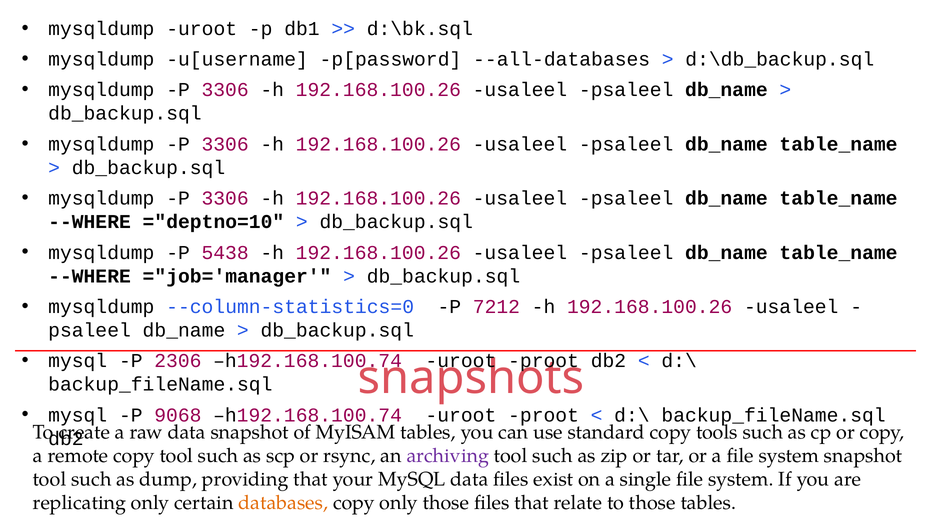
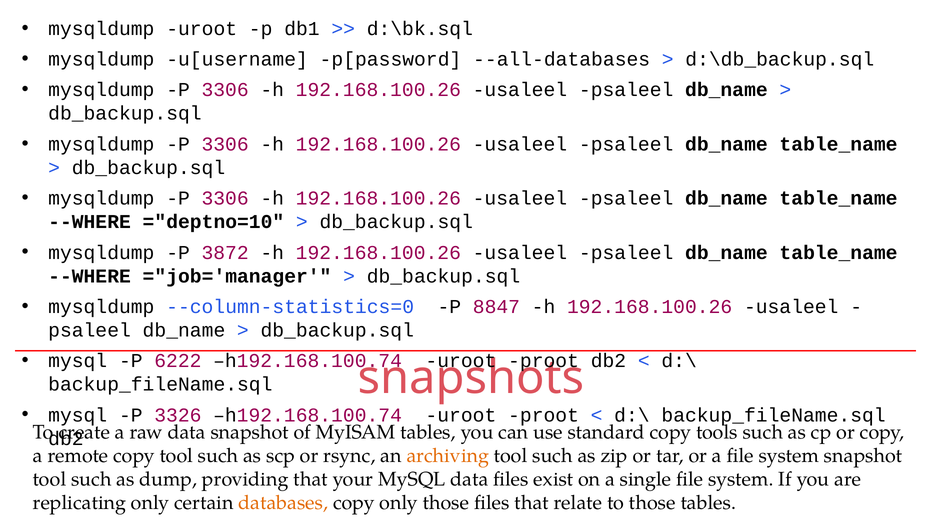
5438: 5438 -> 3872 (225, 252)
7212: 7212 -> 8847 (496, 307)
2306: 2306 -> 6222 (178, 361)
9068: 9068 -> 3326 (178, 415)
archiving colour: purple -> orange (448, 456)
